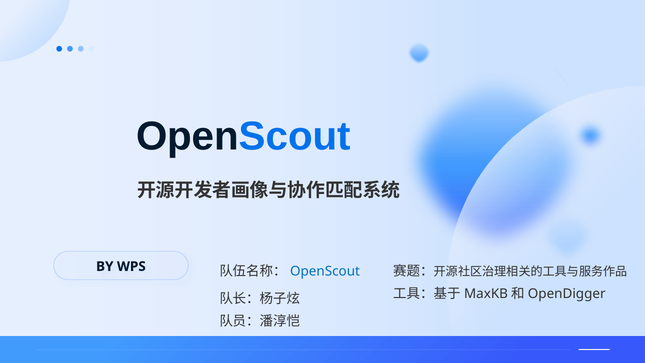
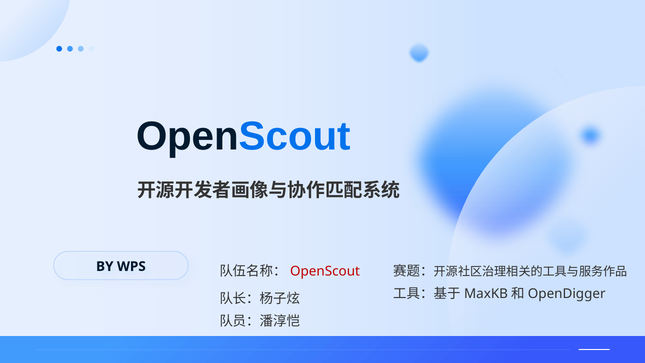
OpenScout colour: blue -> red (325, 271)
